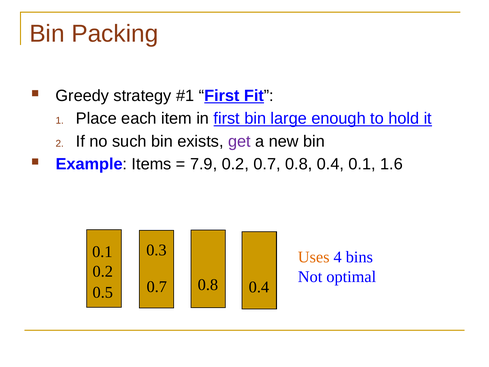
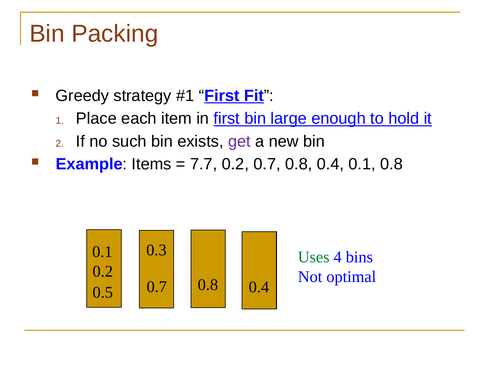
7.9: 7.9 -> 7.7 (204, 164)
0.1 1.6: 1.6 -> 0.8 (391, 164)
Uses colour: orange -> green (314, 257)
